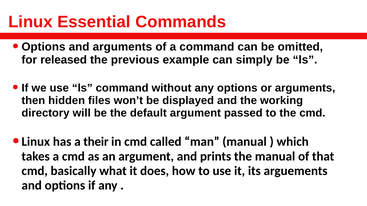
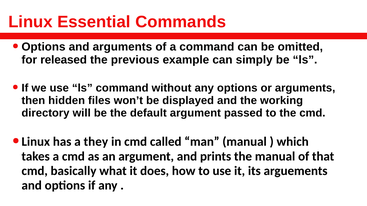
their: their -> they (96, 142)
